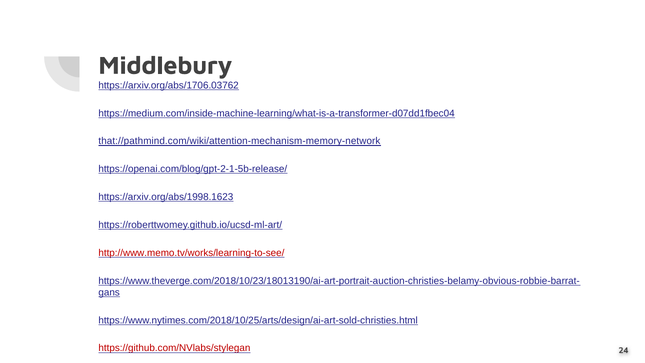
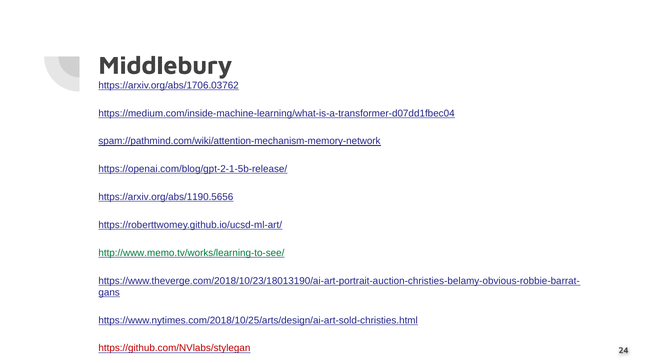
that://pathmind.com/wiki/attention-mechanism-memory-network: that://pathmind.com/wiki/attention-mechanism-memory-network -> spam://pathmind.com/wiki/attention-mechanism-memory-network (239, 141)
https://arxiv.org/abs/1998.1623: https://arxiv.org/abs/1998.1623 -> https://arxiv.org/abs/1190.5656 (166, 197)
http://www.memo.tv/works/learning-to-see/ colour: red -> green (191, 253)
